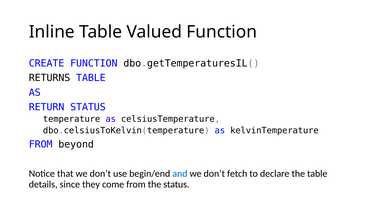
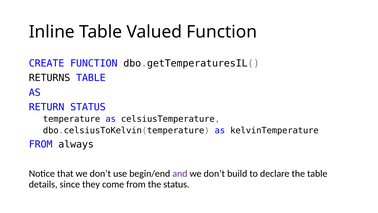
beyond: beyond -> always (76, 144)
and colour: blue -> purple (180, 173)
fetch: fetch -> build (237, 173)
